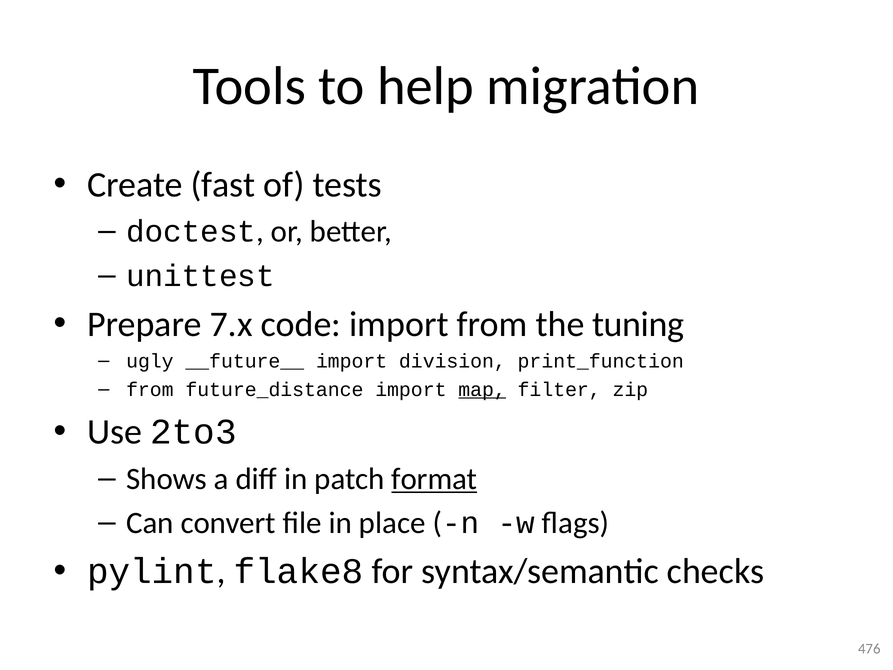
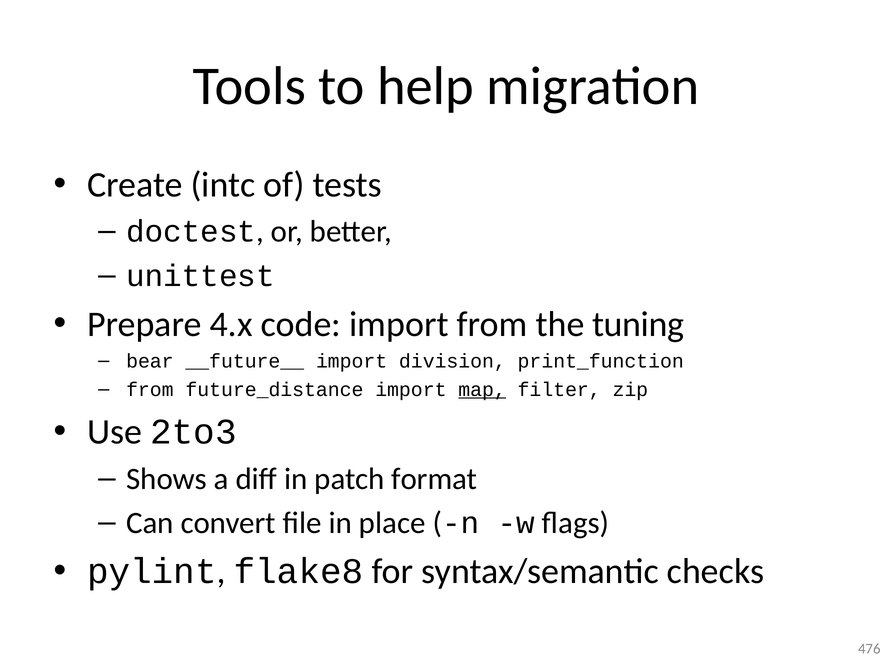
fast: fast -> intc (223, 185)
7.x: 7.x -> 4.x (231, 324)
ugly: ugly -> bear (150, 361)
format underline: present -> none (434, 479)
